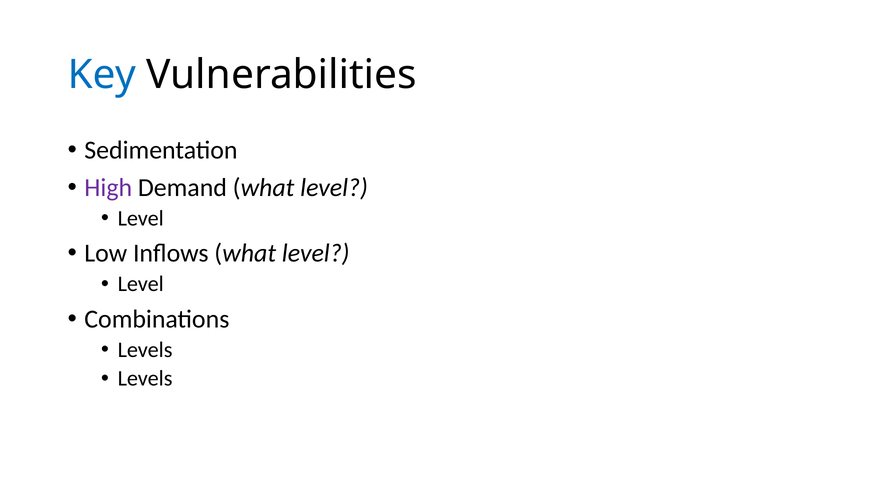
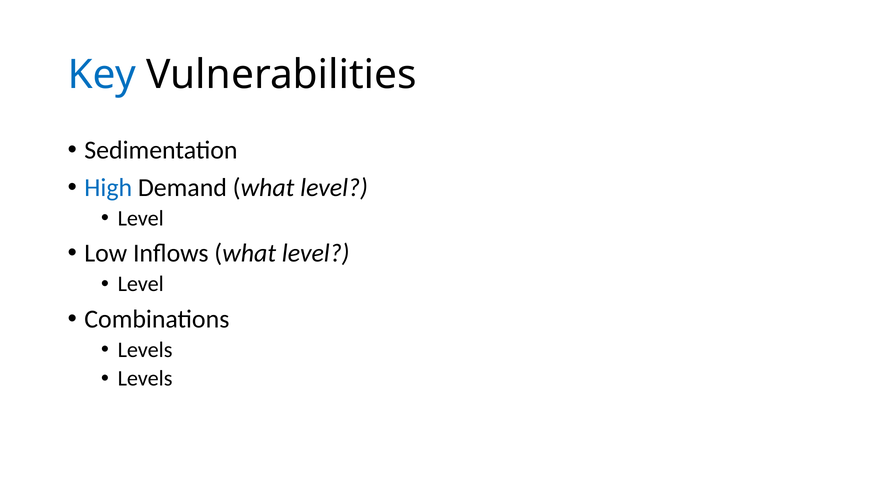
High colour: purple -> blue (108, 187)
